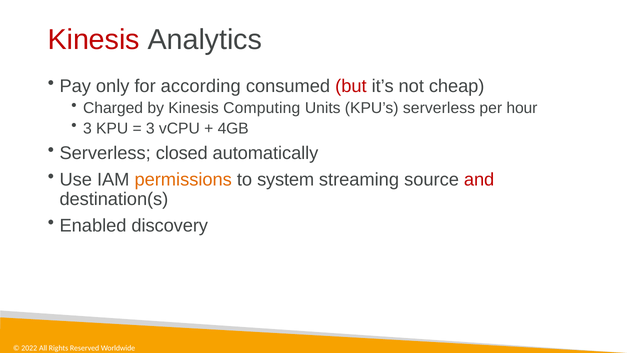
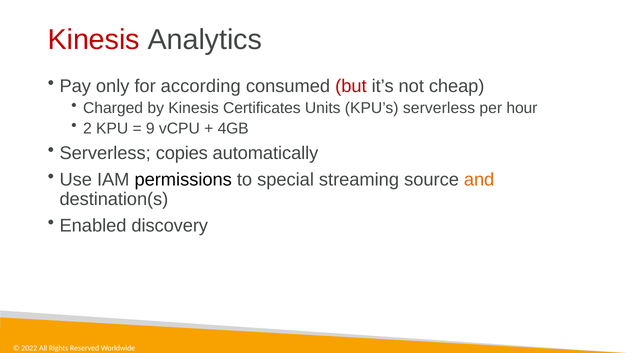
Computing: Computing -> Certificates (262, 108)
3: 3 -> 2 (87, 128)
3: 3 -> 9 (150, 128)
closed: closed -> copies (182, 153)
permissions colour: orange -> black (183, 180)
system: system -> special (286, 180)
and colour: red -> orange (479, 180)
